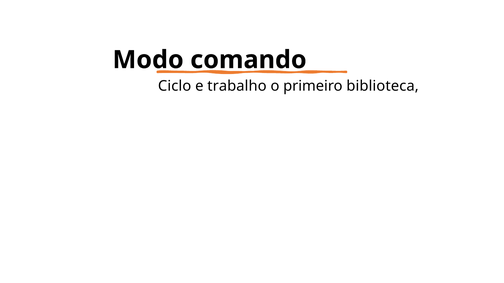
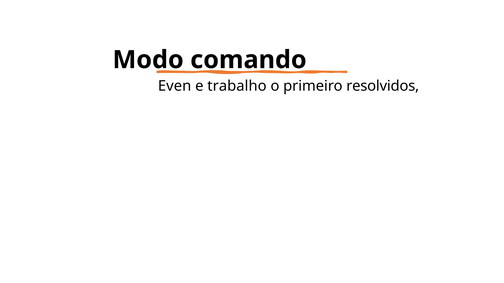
Ciclo: Ciclo -> Even (175, 86)
biblioteca: biblioteca -> resolvidos (383, 86)
